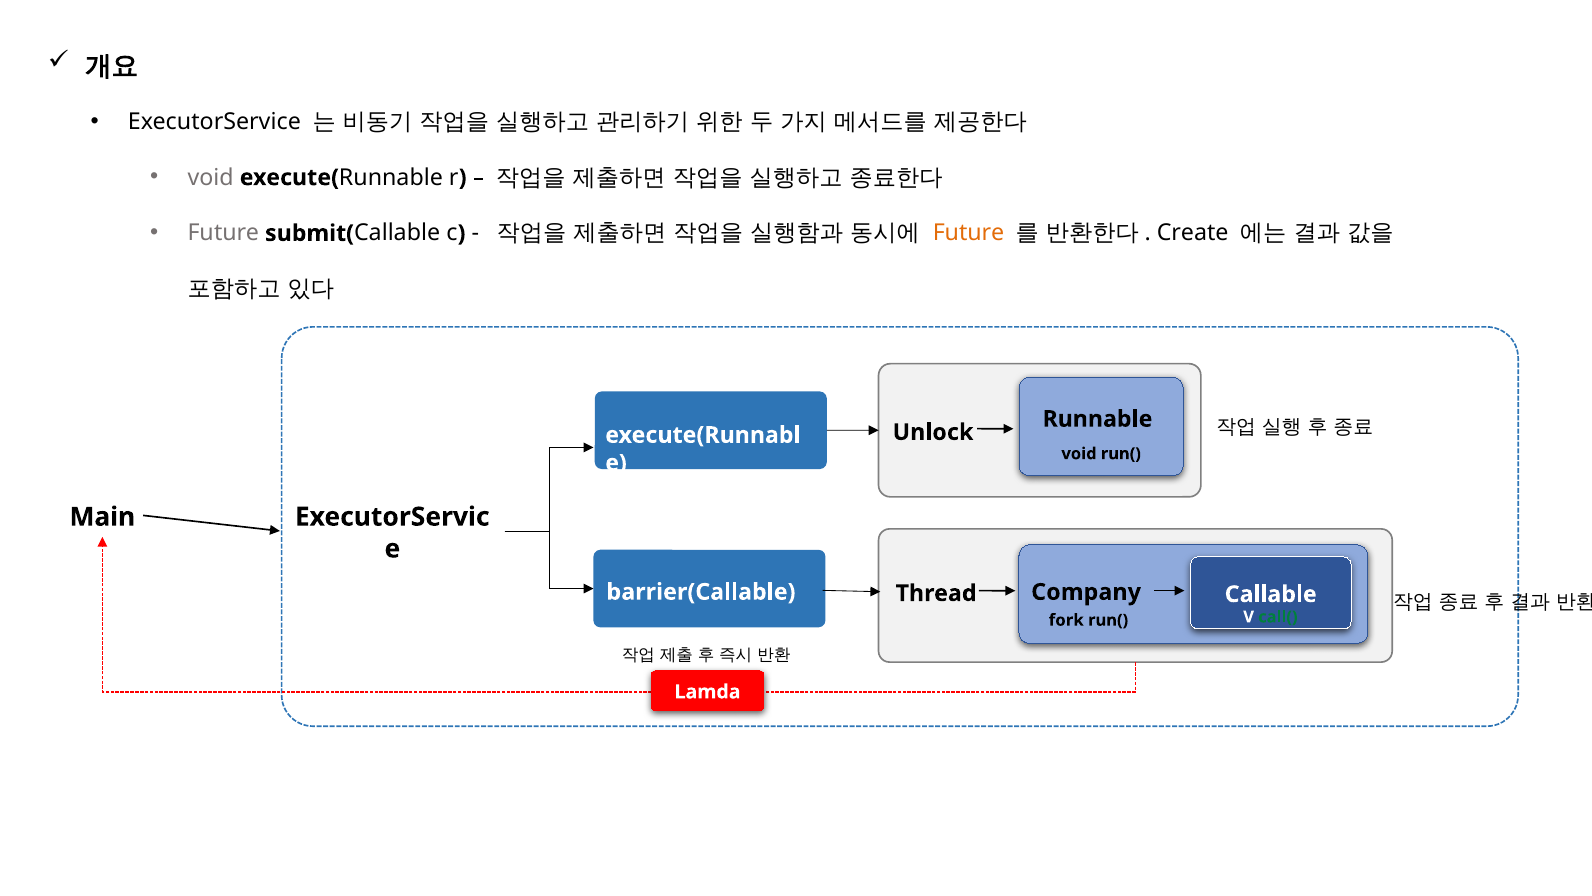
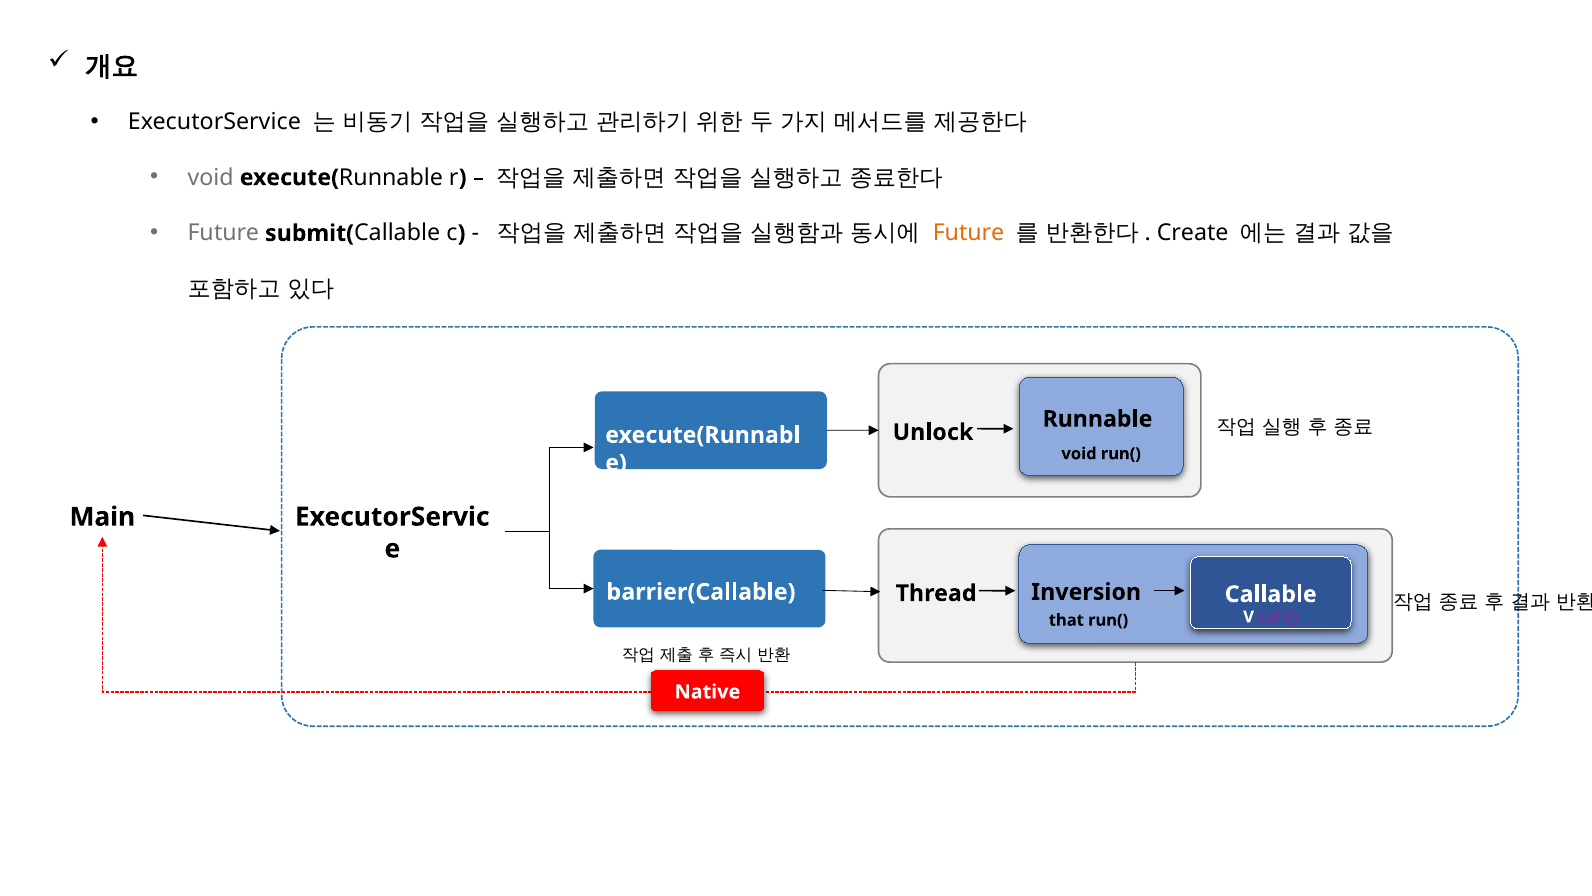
Company: Company -> Inversion (1086, 592)
fork: fork -> that (1066, 620)
call( colour: green -> purple (1278, 617)
Lamda: Lamda -> Native (707, 691)
